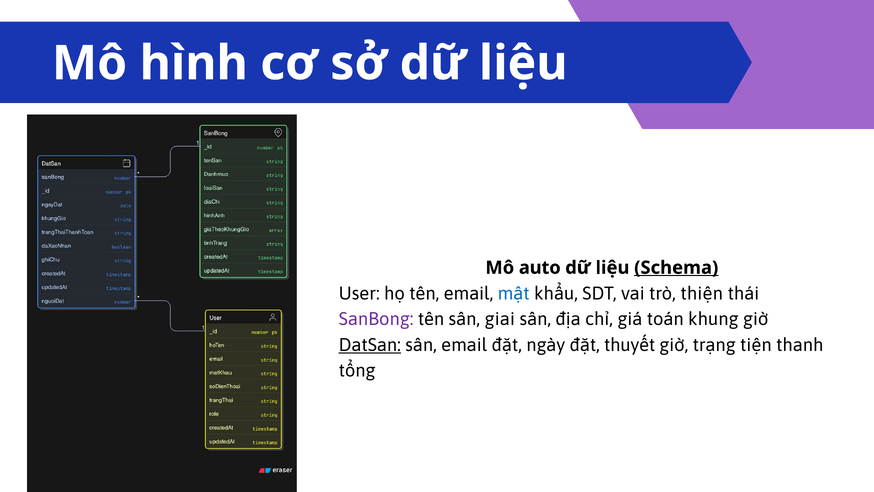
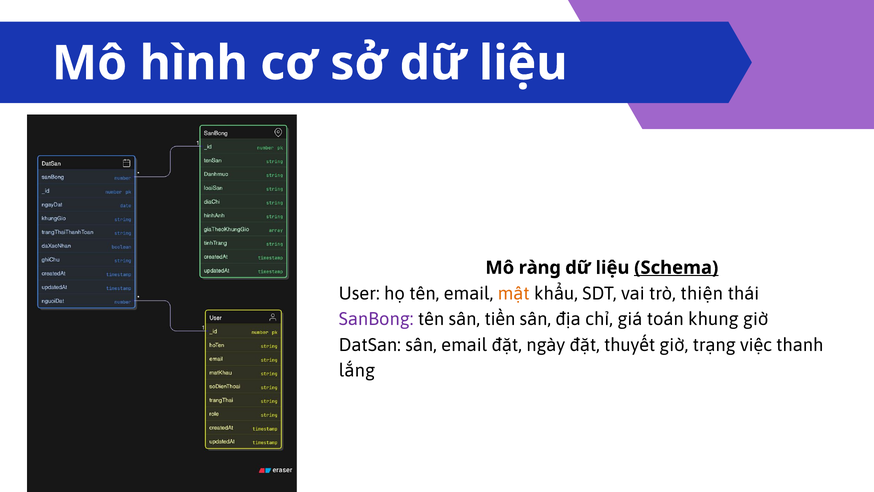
auto: auto -> ràng (540, 268)
mật colour: blue -> orange (514, 293)
giai: giai -> tiền (500, 319)
DatSan underline: present -> none (370, 345)
tiện: tiện -> việc (756, 345)
tổng: tổng -> lắng (357, 370)
